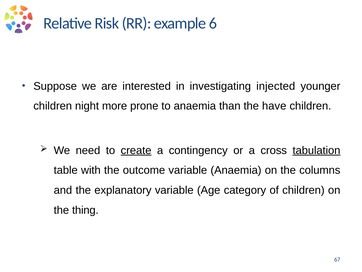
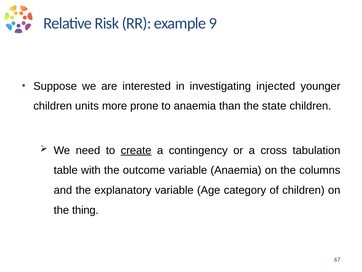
6: 6 -> 9 (213, 23)
night: night -> units (87, 106)
have: have -> state (274, 106)
tabulation underline: present -> none (316, 150)
